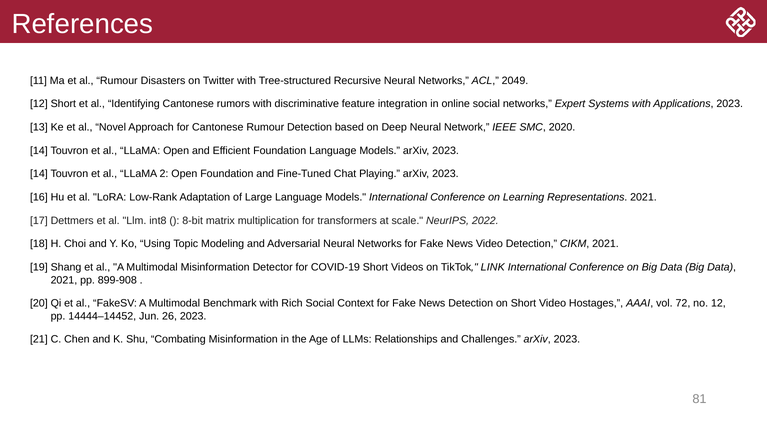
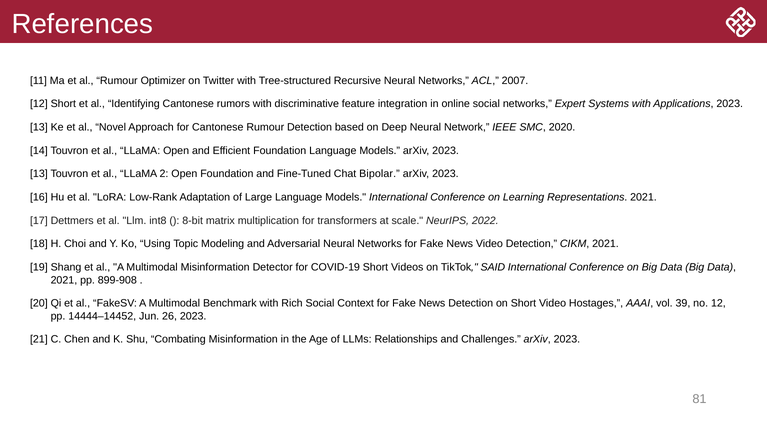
Disasters: Disasters -> Optimizer (163, 81)
2049: 2049 -> 2007 (515, 81)
14: 14 -> 13 (39, 174)
Playing: Playing -> Bipolar (380, 174)
LINK: LINK -> SAID (493, 268)
72: 72 -> 39 (683, 304)
